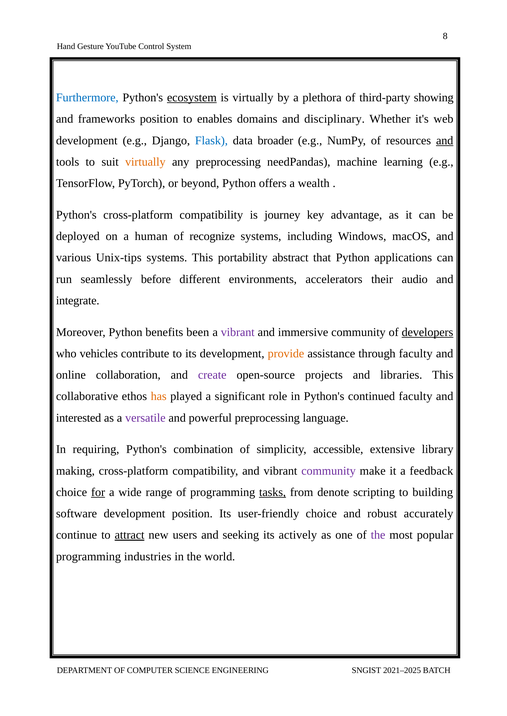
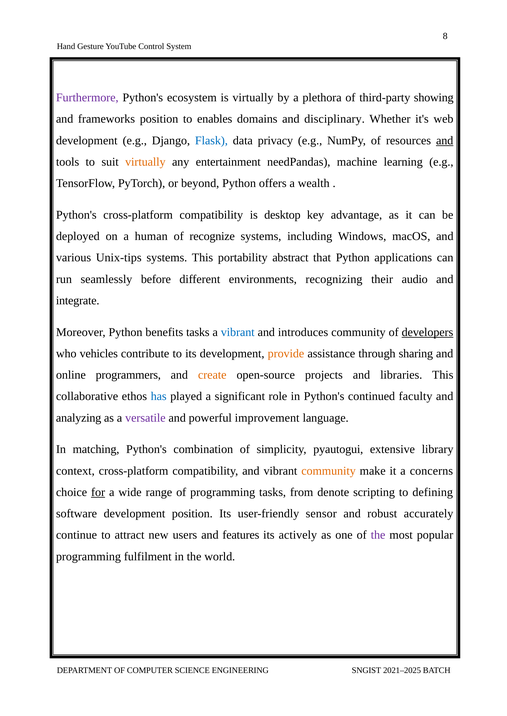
Furthermore colour: blue -> purple (87, 98)
ecosystem underline: present -> none (192, 98)
broader: broader -> privacy (275, 141)
any preprocessing: preprocessing -> entertainment (228, 162)
journey: journey -> desktop (282, 215)
accelerators: accelerators -> recognizing (334, 279)
benefits been: been -> tasks (198, 332)
vibrant colour: purple -> blue (238, 332)
immersive: immersive -> introduces (303, 332)
through faculty: faculty -> sharing (416, 354)
collaboration: collaboration -> programmers (128, 375)
create colour: purple -> orange (212, 375)
has colour: orange -> blue (159, 397)
interested: interested -> analyzing (79, 418)
powerful preprocessing: preprocessing -> improvement (267, 418)
requiring: requiring -> matching (96, 450)
accessible: accessible -> pyautogui (338, 450)
making: making -> context (75, 471)
community colour: purple -> orange (329, 471)
feedback: feedback -> concerns (431, 471)
tasks underline: present -> none (273, 493)
building: building -> defining (433, 493)
user-friendly choice: choice -> sensor (321, 514)
attract underline: present -> none (130, 536)
seeking: seeking -> features (241, 536)
industries: industries -> fulfilment (148, 557)
